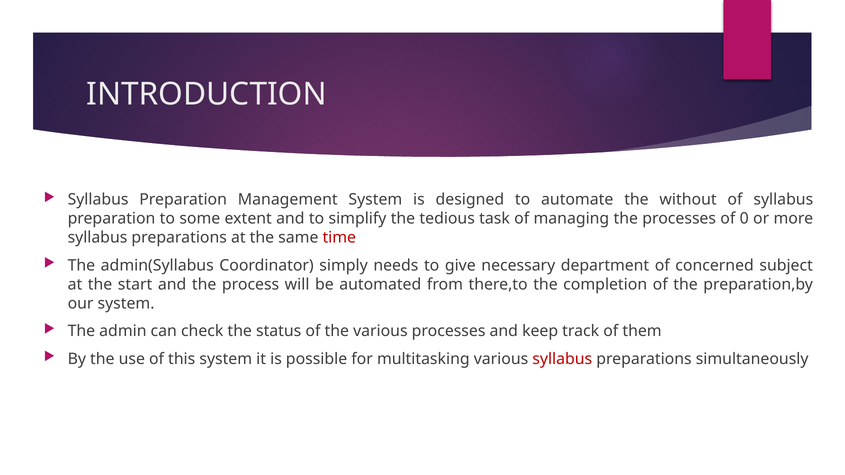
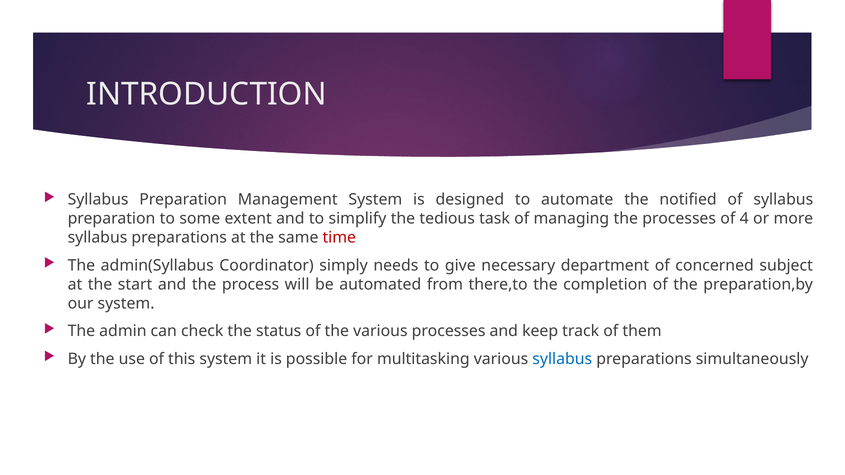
without: without -> notified (688, 200)
0: 0 -> 4 (744, 219)
syllabus colour: red -> blue (562, 359)
